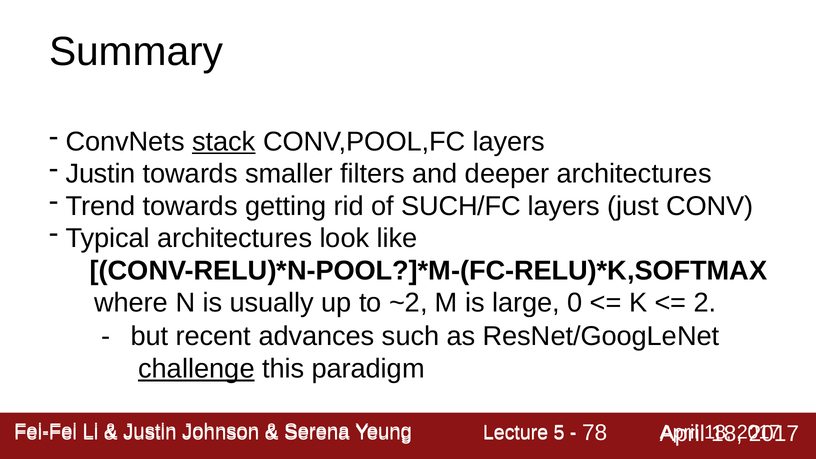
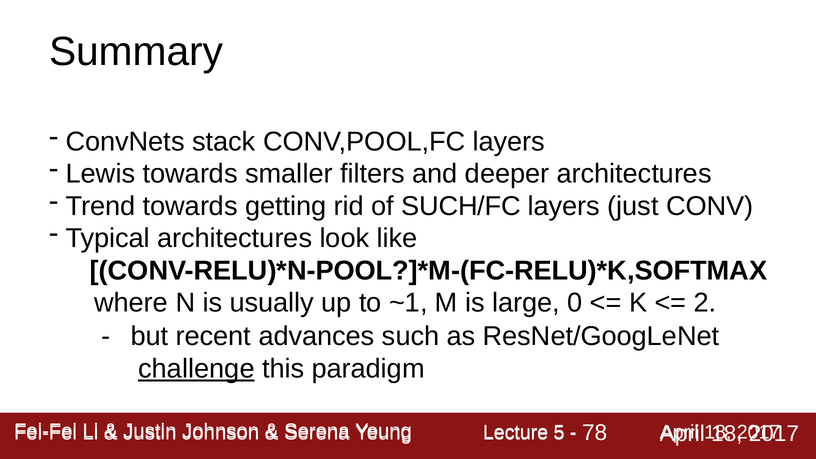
stack underline: present -> none (224, 142)
Justin: Justin -> Lewis (101, 174)
~2: ~2 -> ~1 (408, 303)
